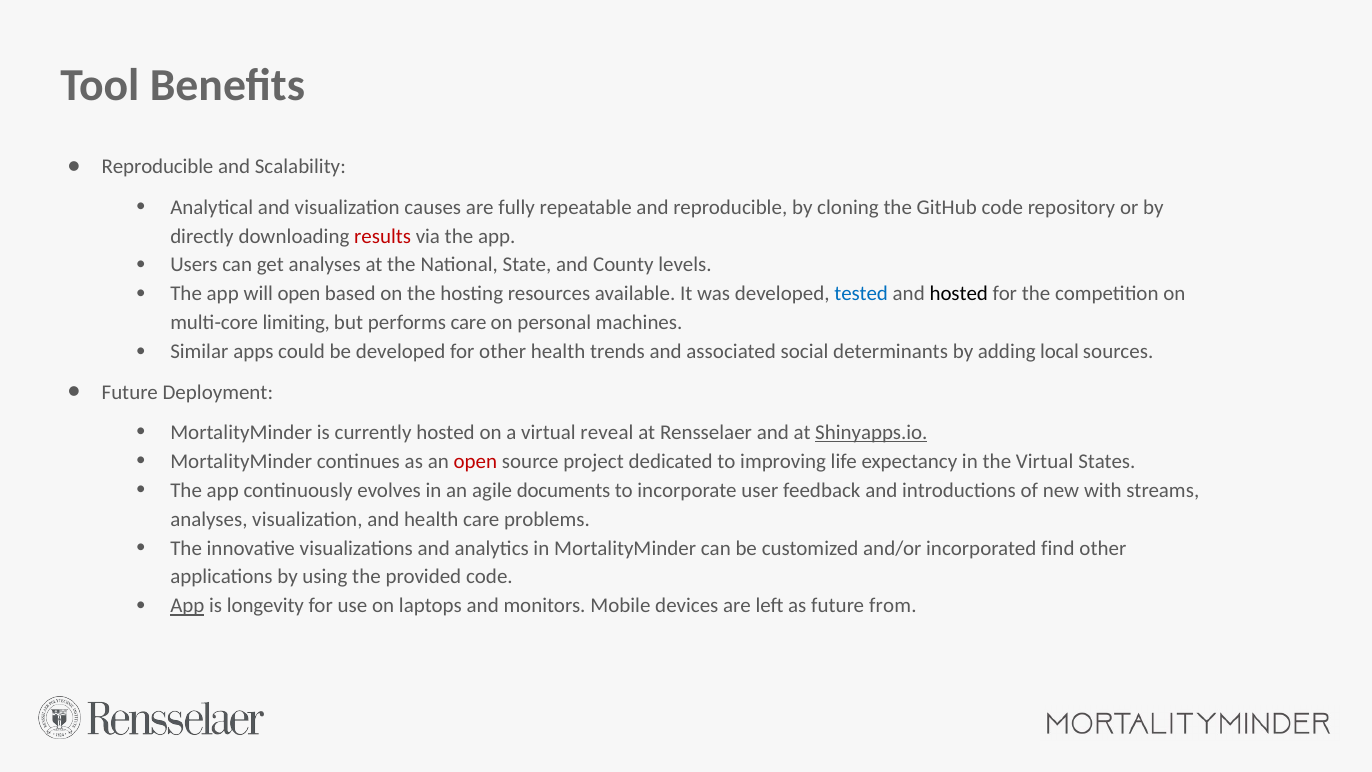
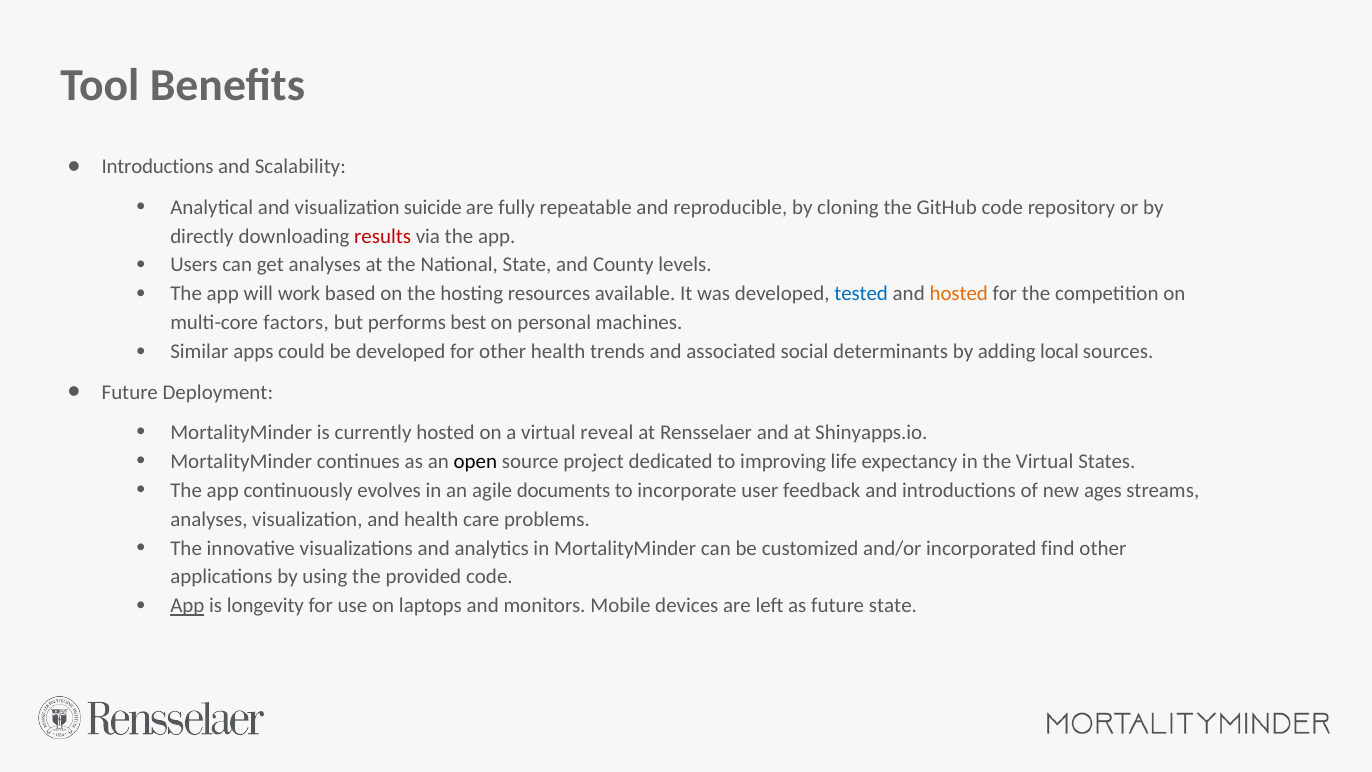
Reproducible: Reproducible -> Introductions (158, 167)
causes: causes -> suicide (433, 207)
will open: open -> work (299, 294)
hosted colour: black -> orange (959, 294)
limiting: limiting -> factors (296, 323)
performs care: care -> best (468, 323)
Shinyapps.io underline: present -> none (871, 432)
open colour: red -> black (475, 461)
with: with -> ages (1103, 490)
future from: from -> state (893, 606)
